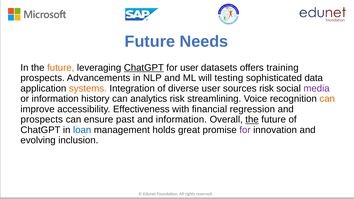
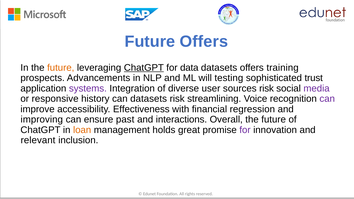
Future Needs: Needs -> Offers (204, 42)
for user: user -> data (189, 68)
data: data -> trust (314, 78)
systems colour: orange -> purple (88, 88)
or information: information -> responsive (55, 99)
can analytics: analytics -> datasets (149, 99)
can colour: orange -> purple (327, 99)
prospects: prospects -> improving (42, 120)
and information: information -> interactions (181, 120)
the underline: present -> none (252, 120)
loan colour: blue -> orange (82, 130)
evolving: evolving -> relevant (38, 140)
